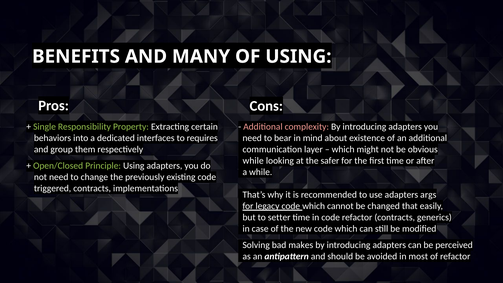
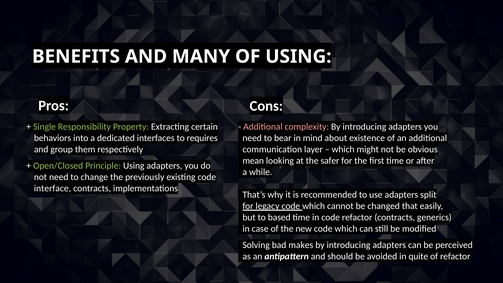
while: while -> mean (253, 161)
triggered: triggered -> interface (53, 188)
args: args -> split (428, 195)
setter: setter -> based (279, 217)
most: most -> quite (418, 256)
